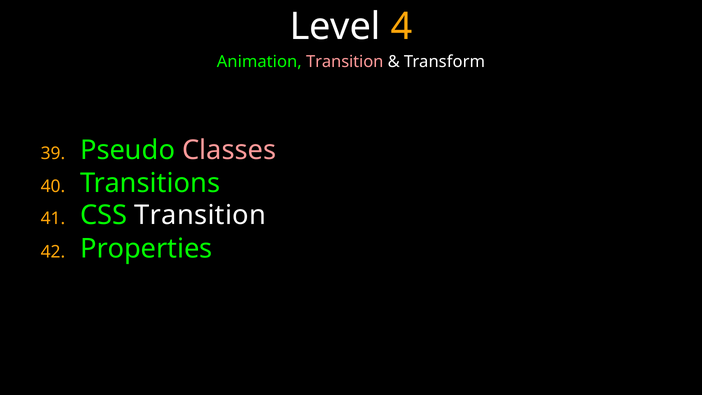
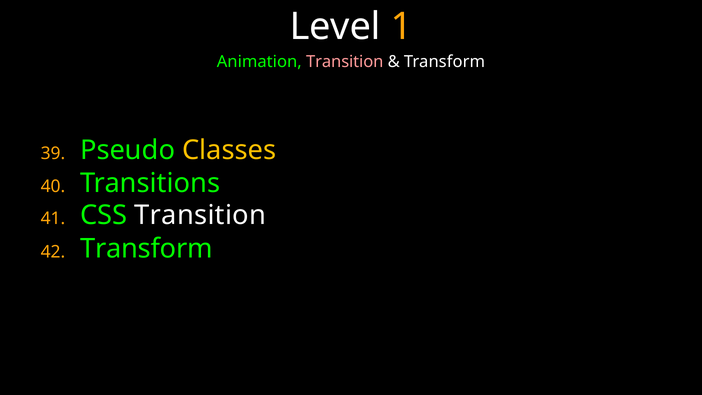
4: 4 -> 1 (402, 27)
Classes colour: pink -> yellow (229, 150)
Properties: Properties -> Transform (146, 249)
